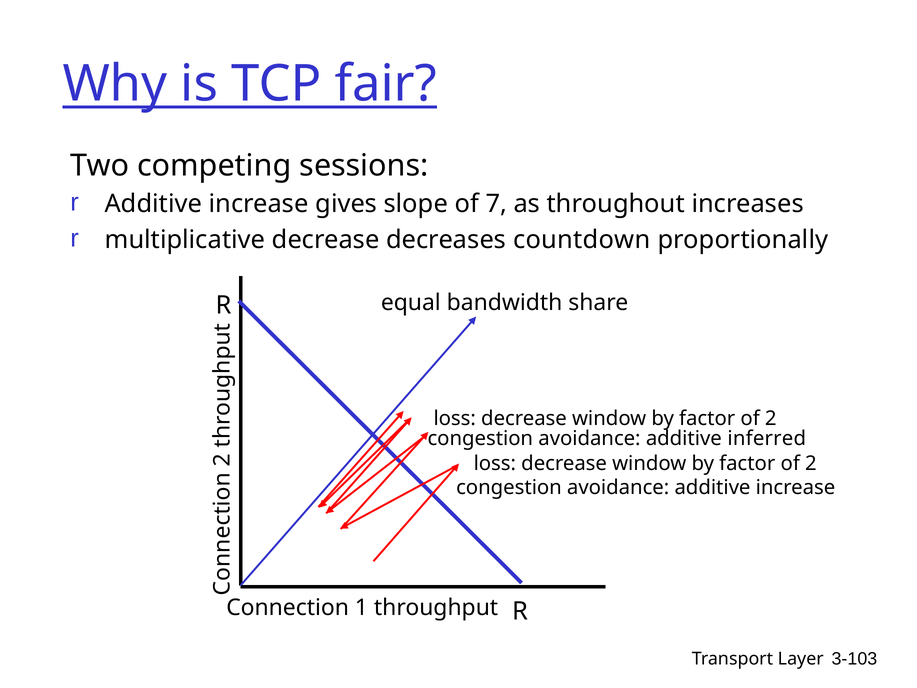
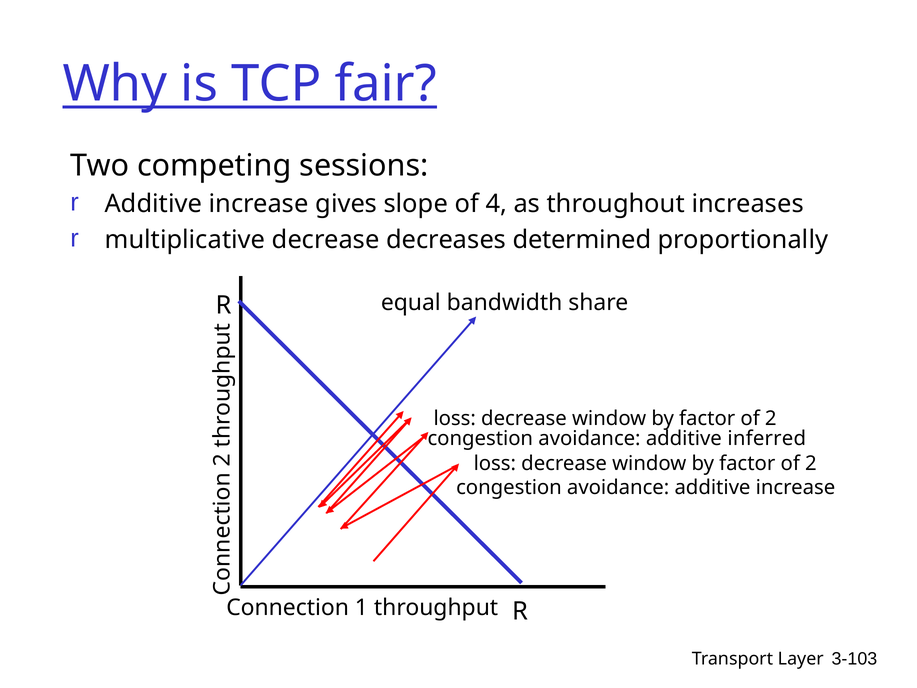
7: 7 -> 4 (496, 204)
countdown: countdown -> determined (582, 240)
